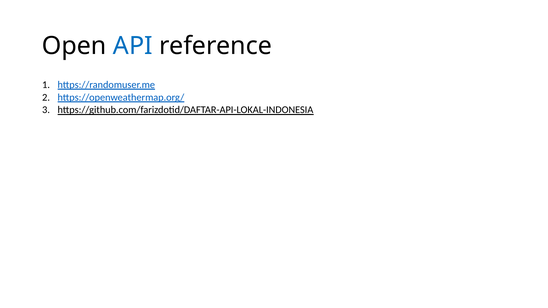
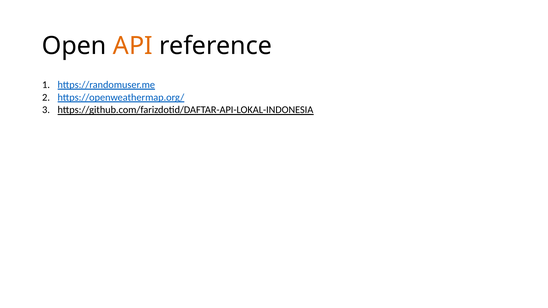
API colour: blue -> orange (133, 46)
